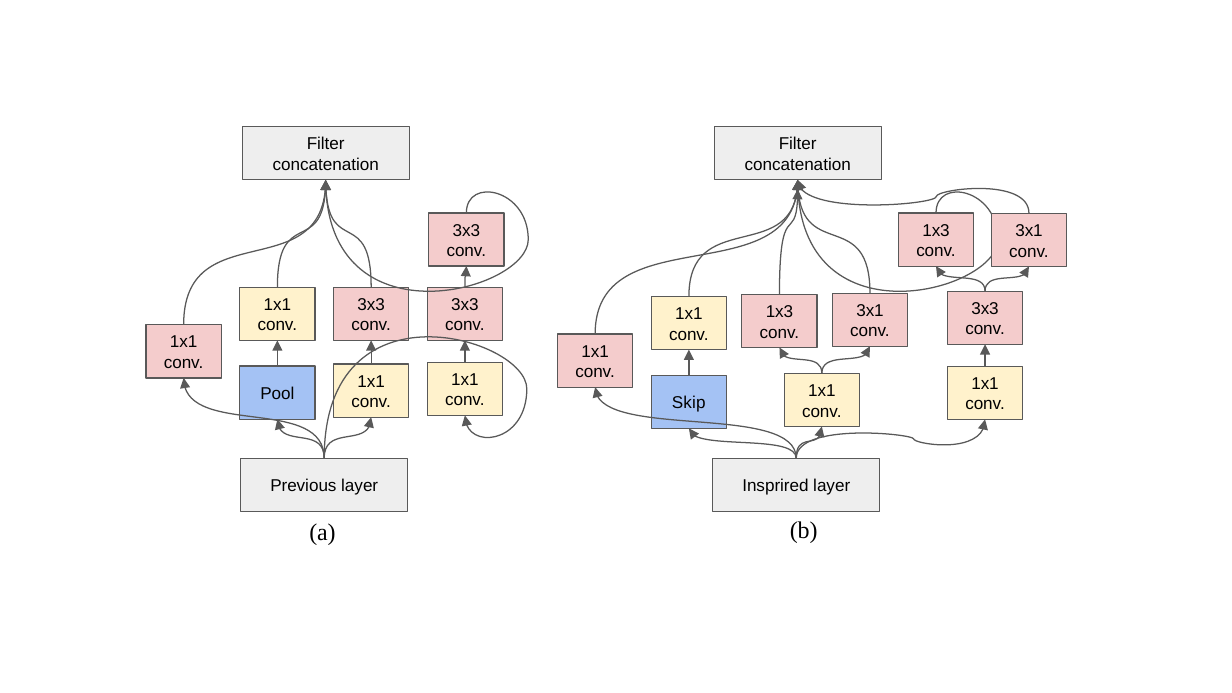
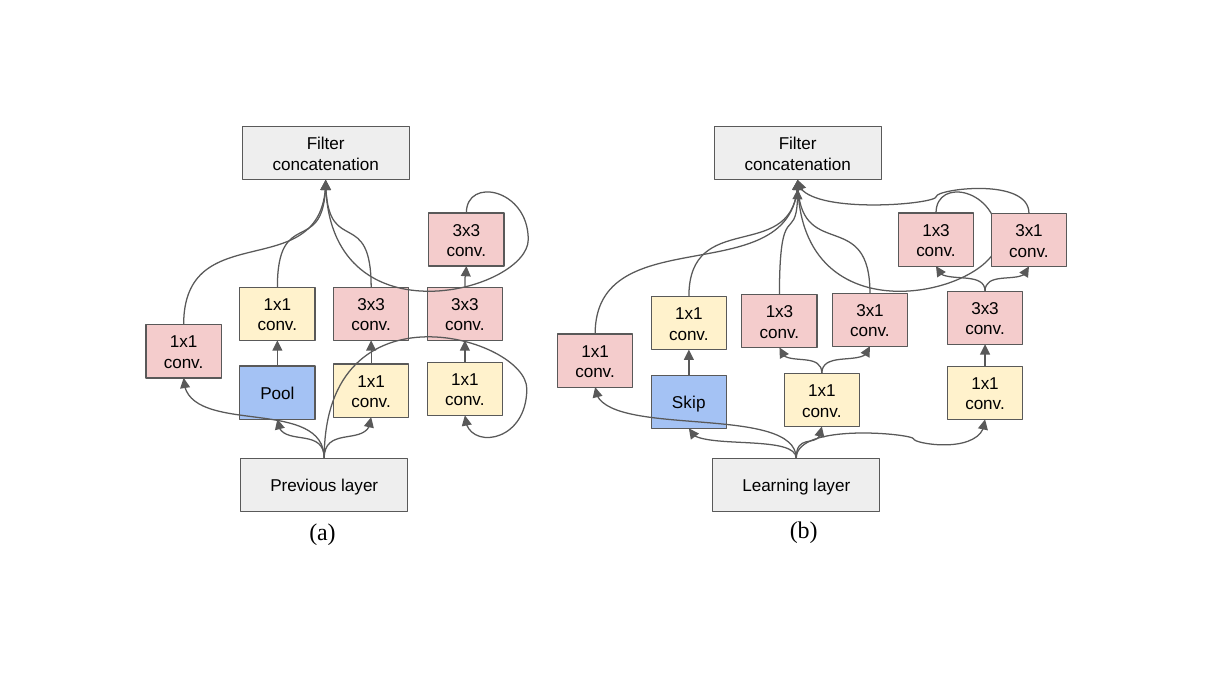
Insprired: Insprired -> Learning (775, 486)
